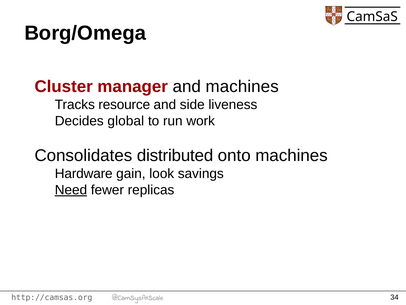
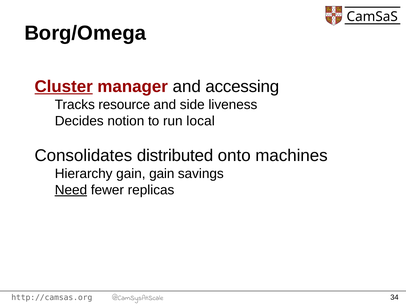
Cluster underline: none -> present (64, 86)
and machines: machines -> accessing (242, 86)
global: global -> notion (126, 121)
work: work -> local (201, 121)
Hardware: Hardware -> Hierarchy (84, 174)
gain look: look -> gain (162, 174)
